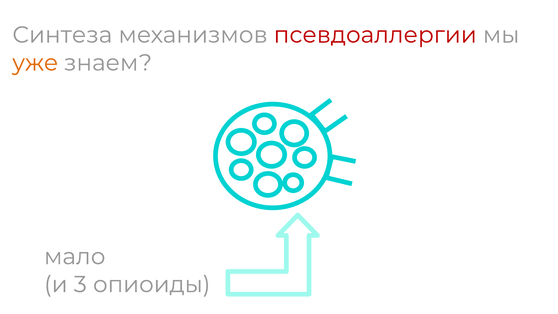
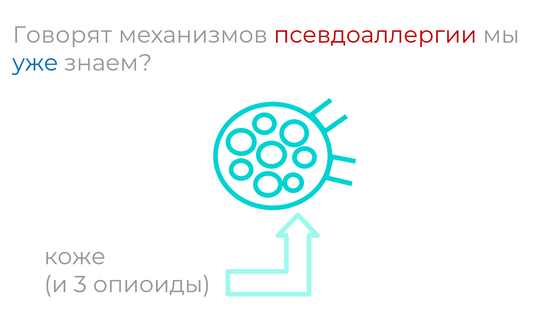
Синтеза: Синтеза -> Говорят (62, 35)
уже colour: orange -> blue (35, 63)
мало: мало -> коже (75, 256)
